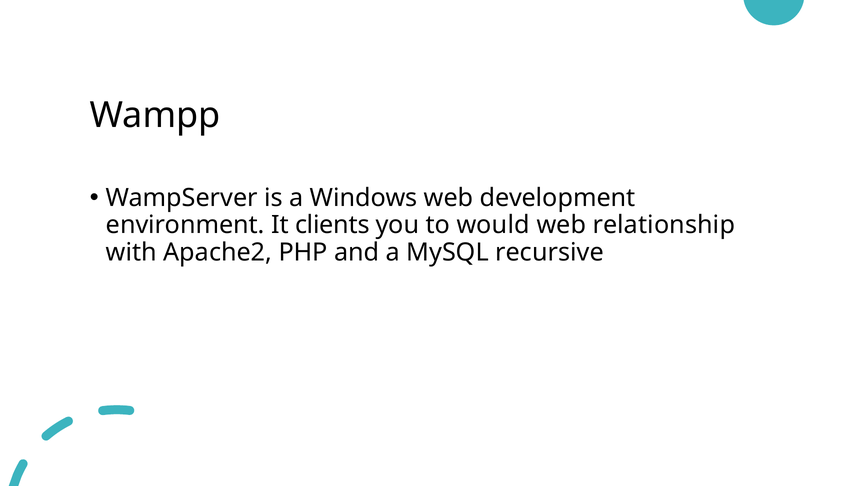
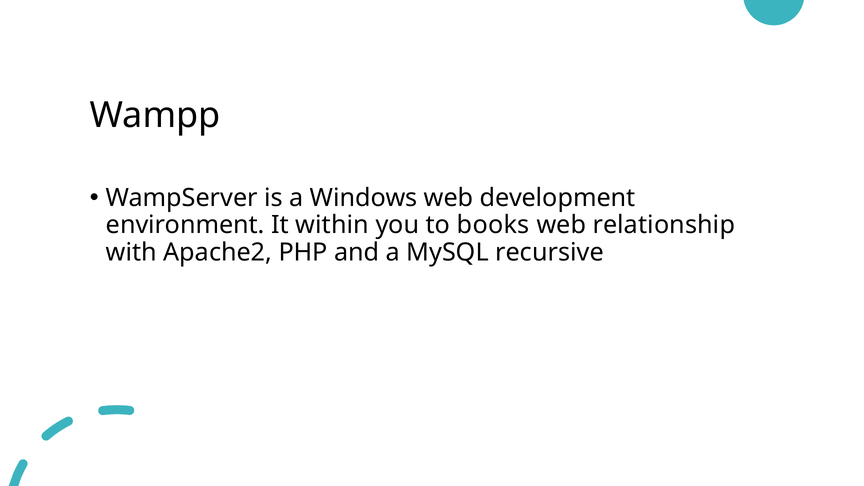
clients: clients -> within (332, 225)
would: would -> books (493, 225)
